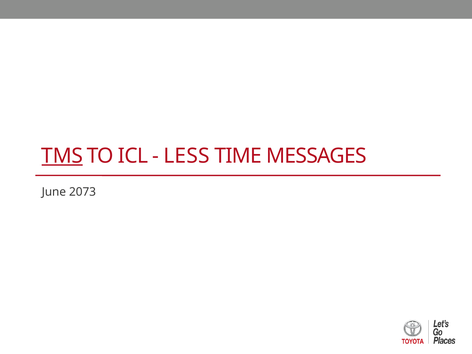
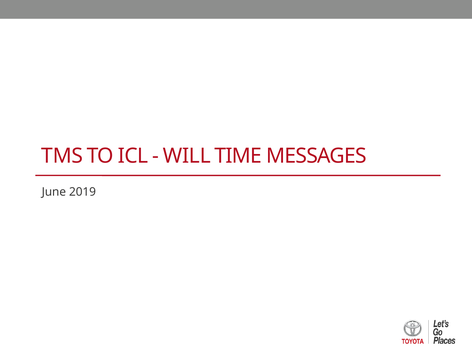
TMS underline: present -> none (62, 156)
LESS: LESS -> WILL (187, 156)
2073: 2073 -> 2019 (83, 192)
